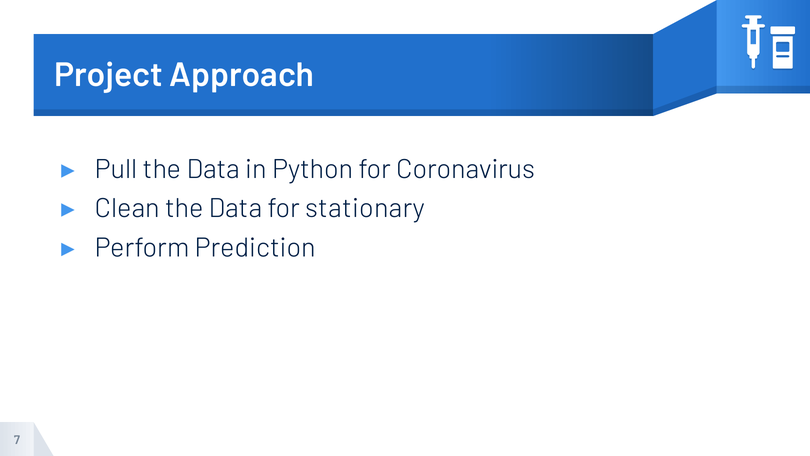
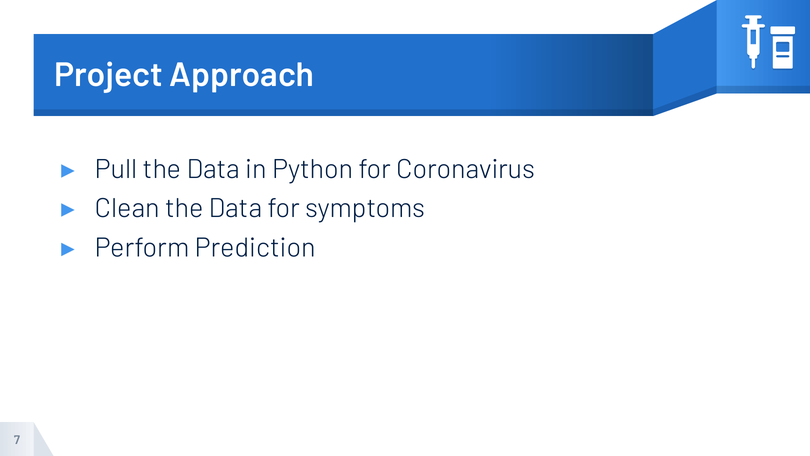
stationary: stationary -> symptoms (365, 208)
